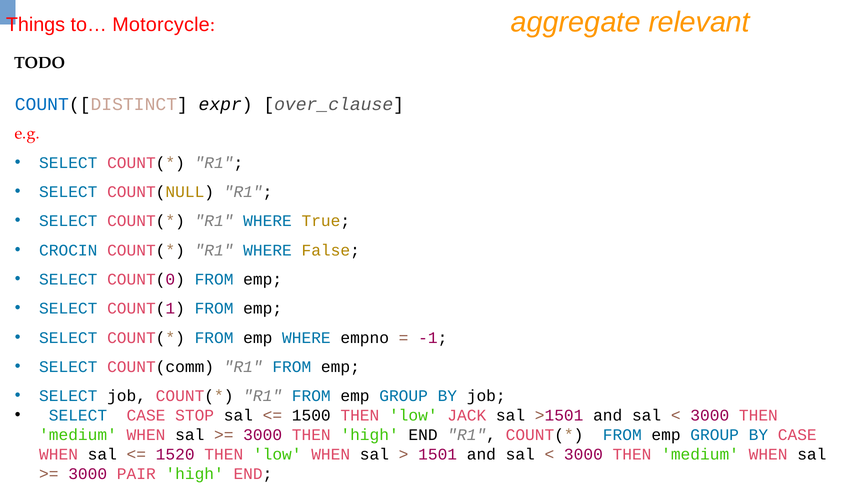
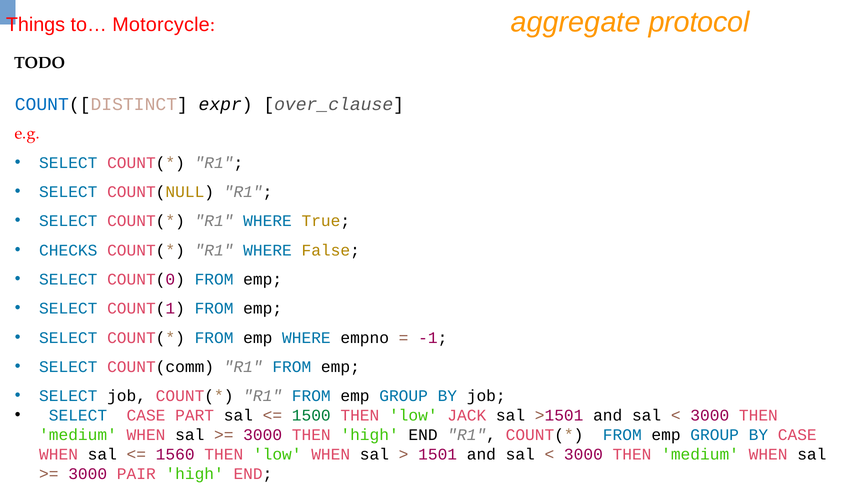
relevant: relevant -> protocol (699, 22)
CROCIN: CROCIN -> CHECKS (68, 250)
STOP: STOP -> PART (195, 415)
1500 colour: black -> green (311, 415)
1520: 1520 -> 1560 (175, 454)
